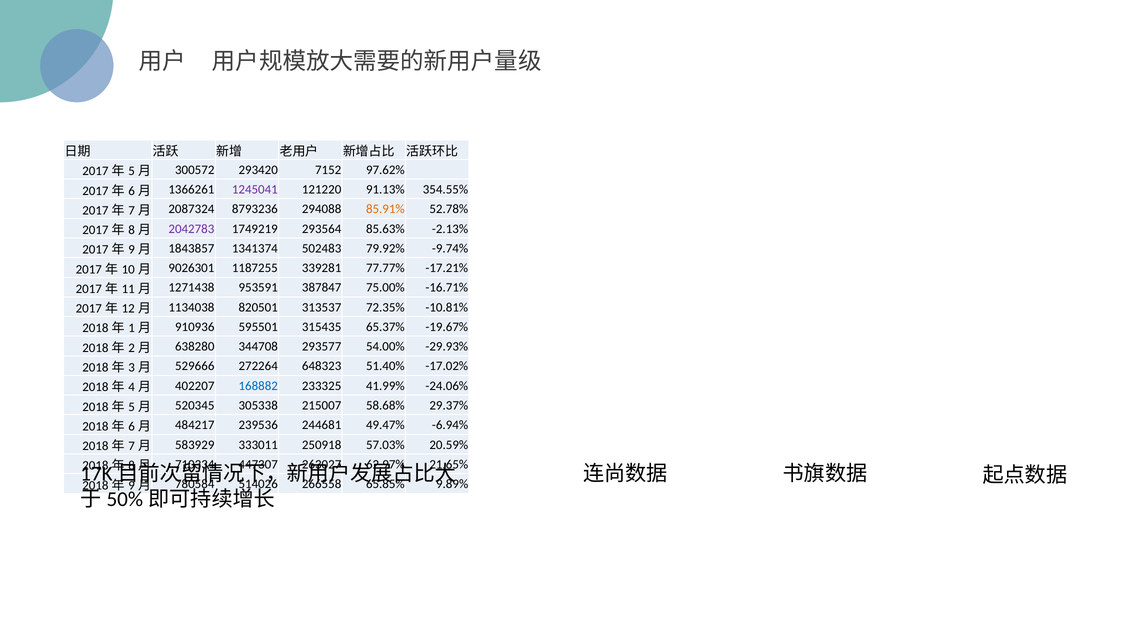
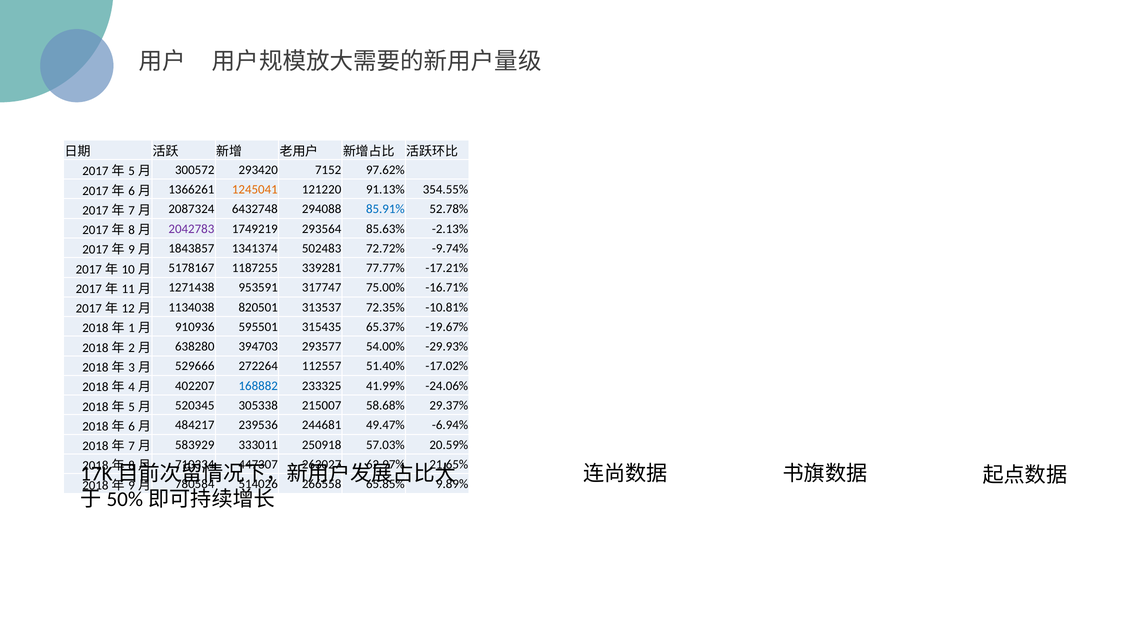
1245041 colour: purple -> orange (255, 190)
8793236: 8793236 -> 6432748 (255, 209)
85.91% colour: orange -> blue (385, 209)
79.92%: 79.92% -> 72.72% (385, 249)
9026301: 9026301 -> 5178167 (191, 268)
387847: 387847 -> 317747 (322, 288)
344708: 344708 -> 394703 (258, 347)
648323: 648323 -> 112557 (322, 367)
